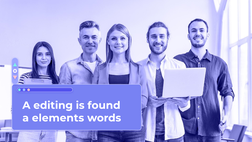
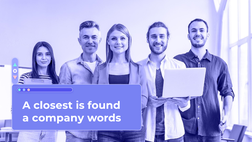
editing: editing -> closest (53, 105)
elements: elements -> company (58, 118)
